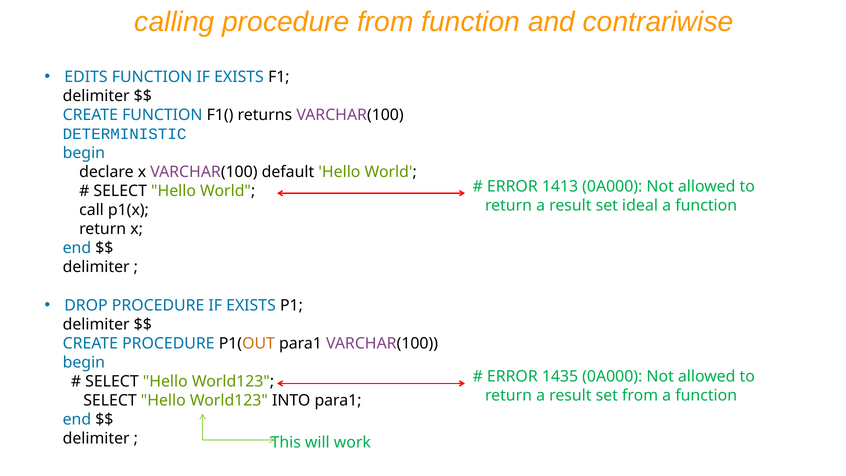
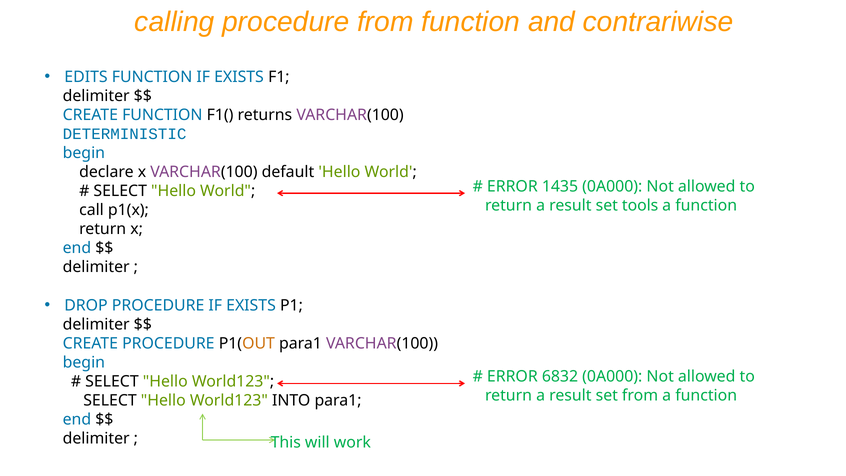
1413: 1413 -> 1435 (560, 186)
ideal: ideal -> tools (640, 205)
1435: 1435 -> 6832 (560, 377)
